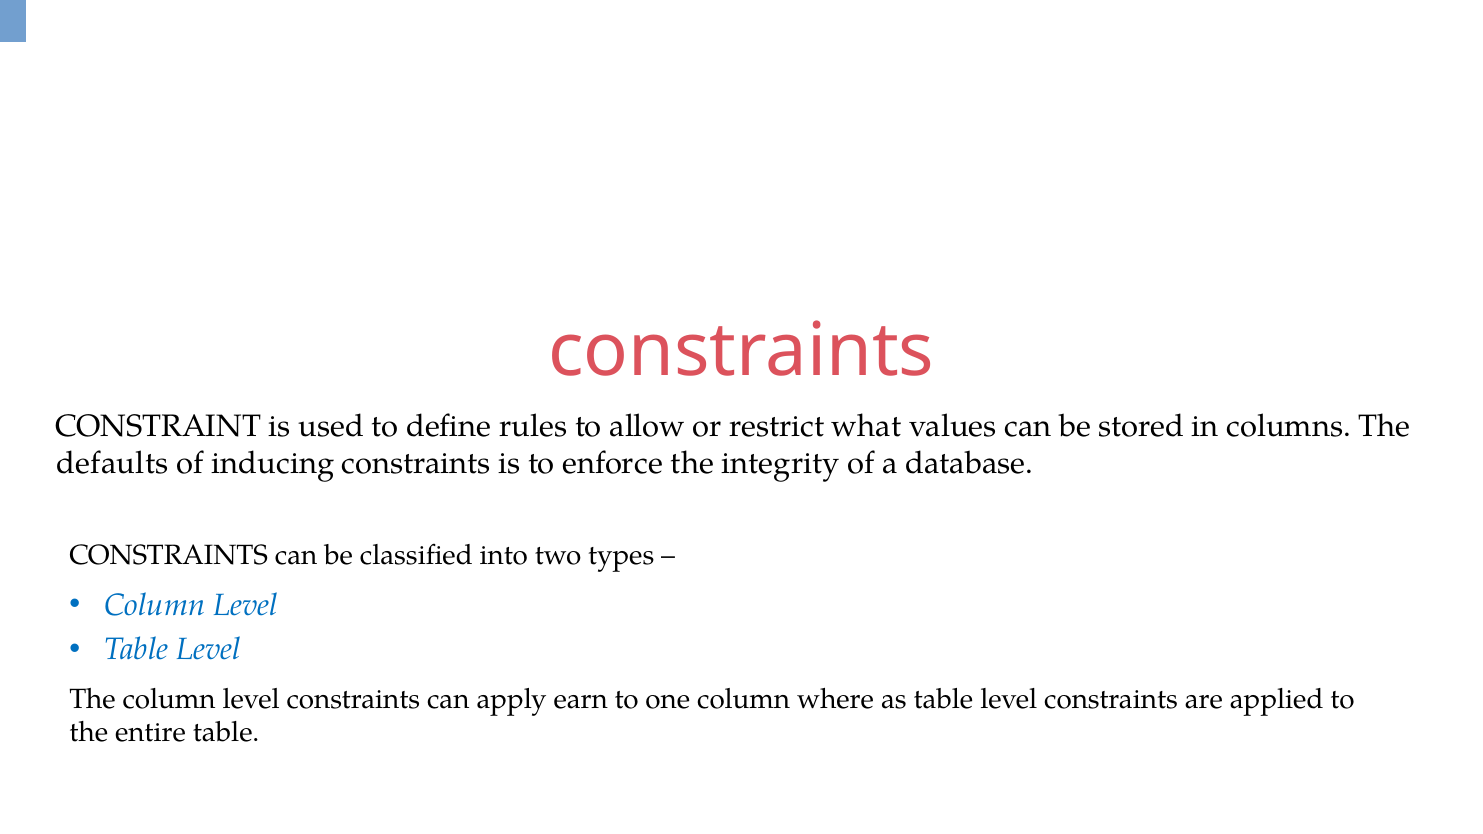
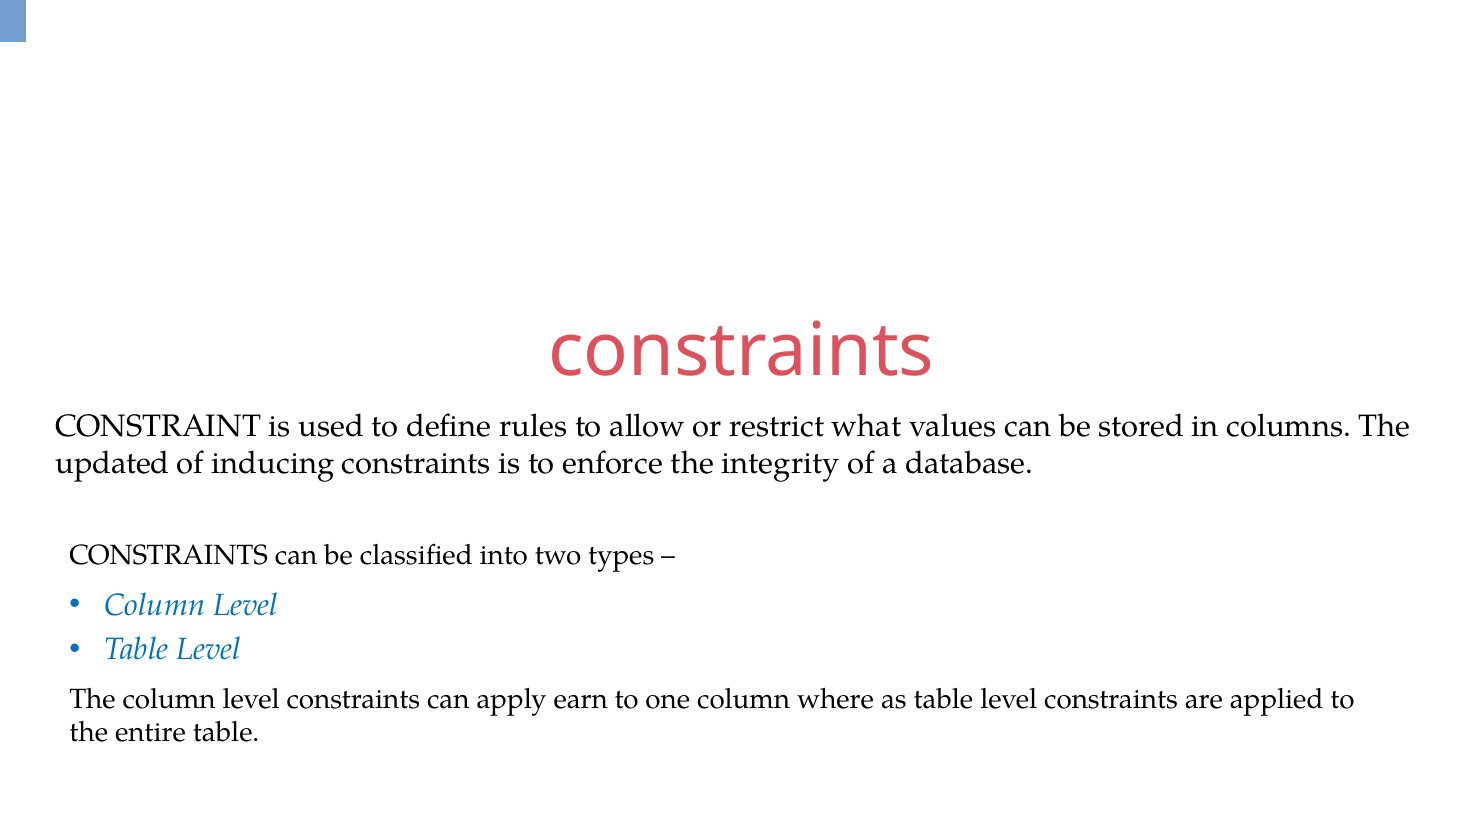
defaults: defaults -> updated (113, 463)
